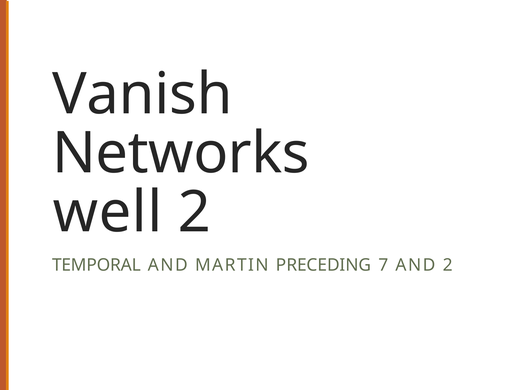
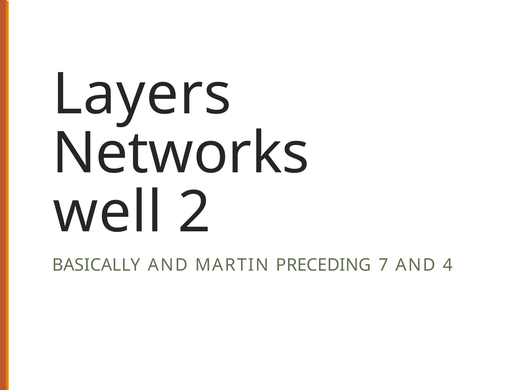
Vanish: Vanish -> Layers (142, 95)
TEMPORAL: TEMPORAL -> BASICALLY (96, 265)
AND 2: 2 -> 4 (448, 265)
